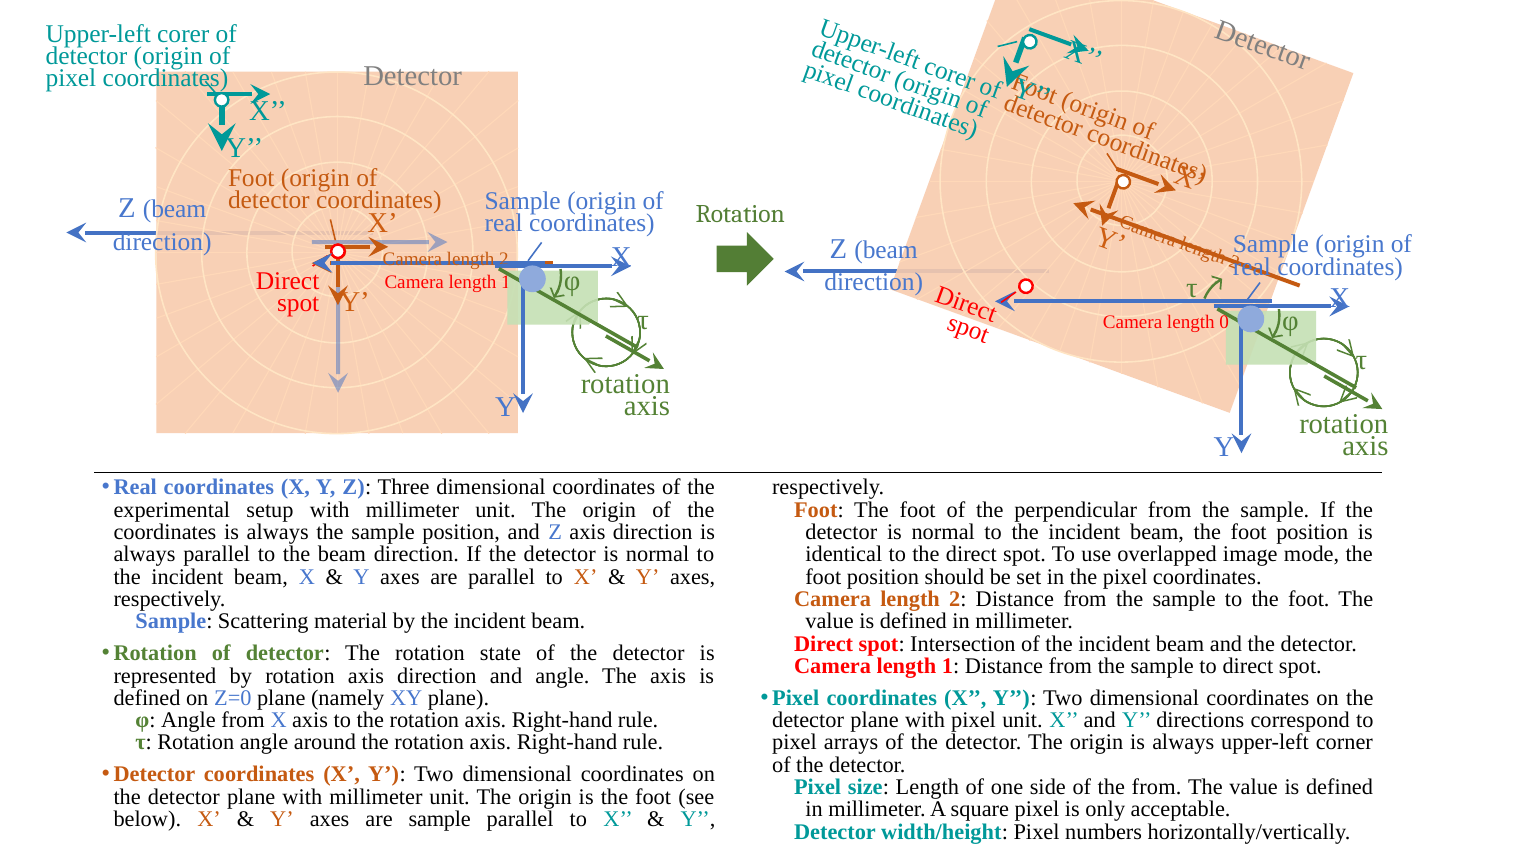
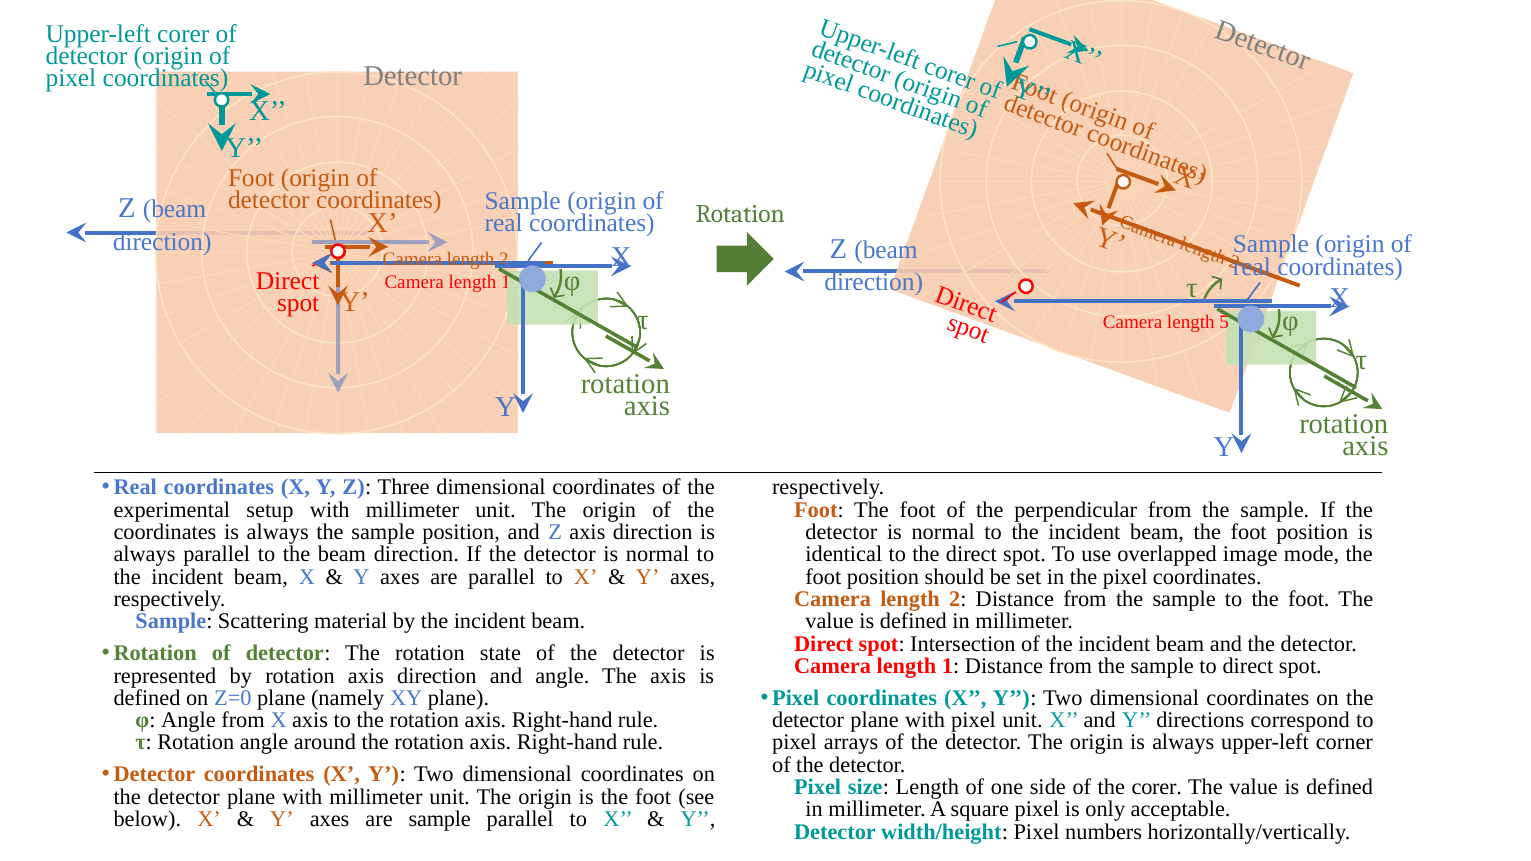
0: 0 -> 5 (1224, 322)
the from: from -> corer (1157, 787)
